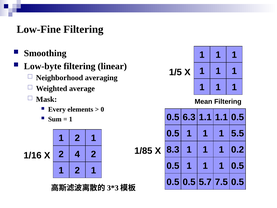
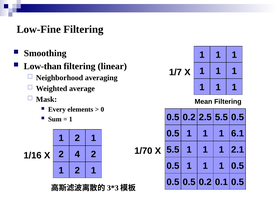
Low-byte: Low-byte -> Low-than (43, 66)
1/5: 1/5 -> 1/7 (175, 72)
6.3: 6.3 -> 0.2 (189, 117)
1.1: 1.1 -> 2.5 (205, 117)
1.1: 1.1 -> 5.5 (221, 117)
5.5: 5.5 -> 6.1 (238, 133)
8.3: 8.3 -> 5.5 (173, 150)
0.2: 0.2 -> 2.1 (238, 150)
1/85: 1/85 -> 1/70 (143, 151)
5.7: 5.7 -> 0.2 (205, 182)
7.5: 7.5 -> 0.1 (221, 182)
